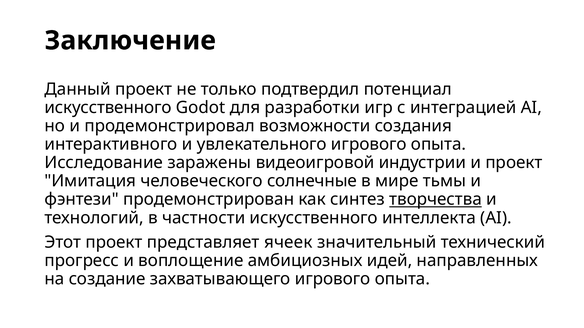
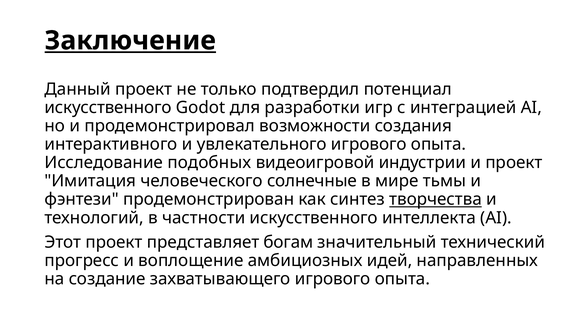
Заключение underline: none -> present (130, 41)
заражены: заражены -> подобных (209, 163)
ячеек: ячеек -> богам (288, 243)
